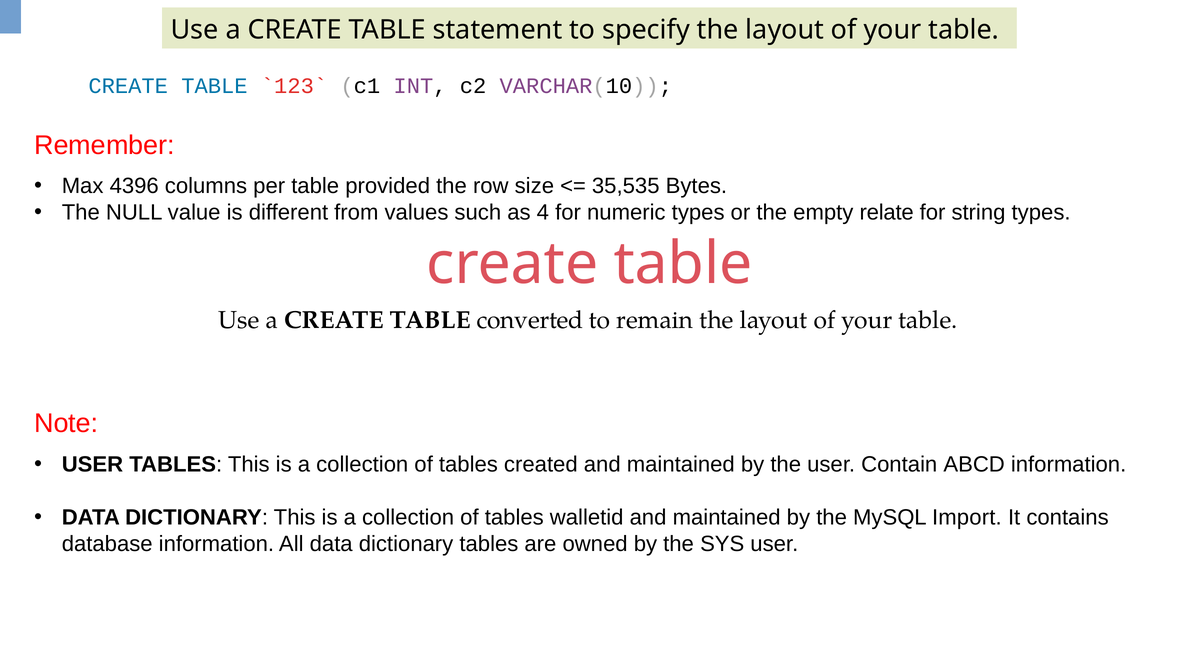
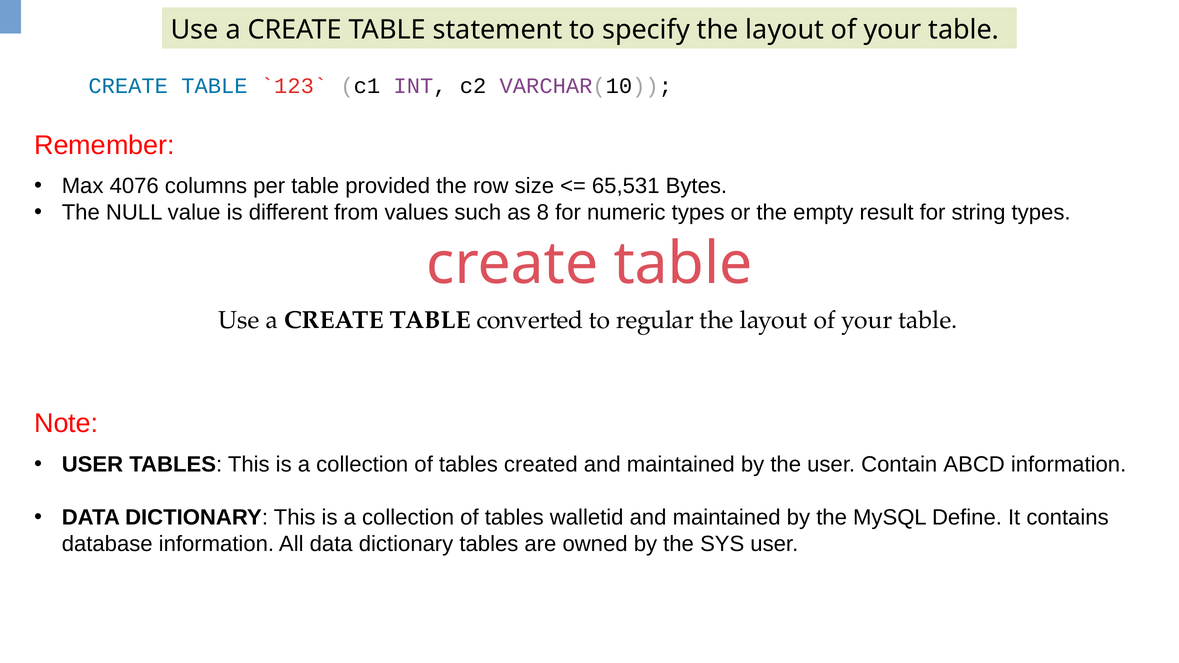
4396: 4396 -> 4076 (134, 186)
35,535: 35,535 -> 65,531 (626, 186)
4: 4 -> 8 (543, 213)
relate: relate -> result (887, 213)
remain: remain -> regular (655, 320)
Import: Import -> Define (967, 518)
